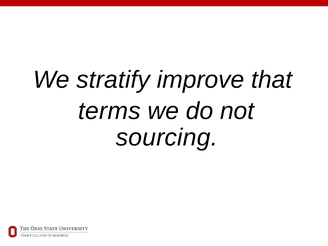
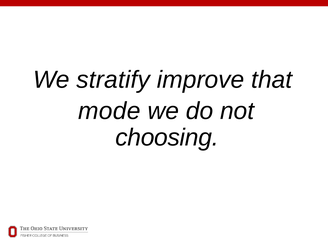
terms: terms -> mode (109, 111)
sourcing: sourcing -> choosing (167, 138)
